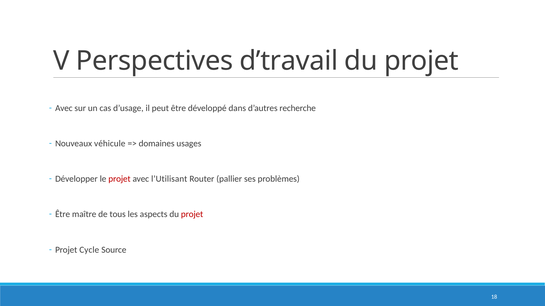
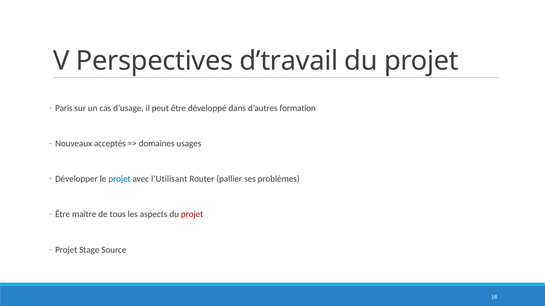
Avec: Avec -> Paris (64, 108)
recherche: recherche -> formation (298, 108)
véhicule: véhicule -> acceptés (110, 144)
projet colour: red -> blue (119, 179)
Cycle: Cycle -> Stage (89, 250)
